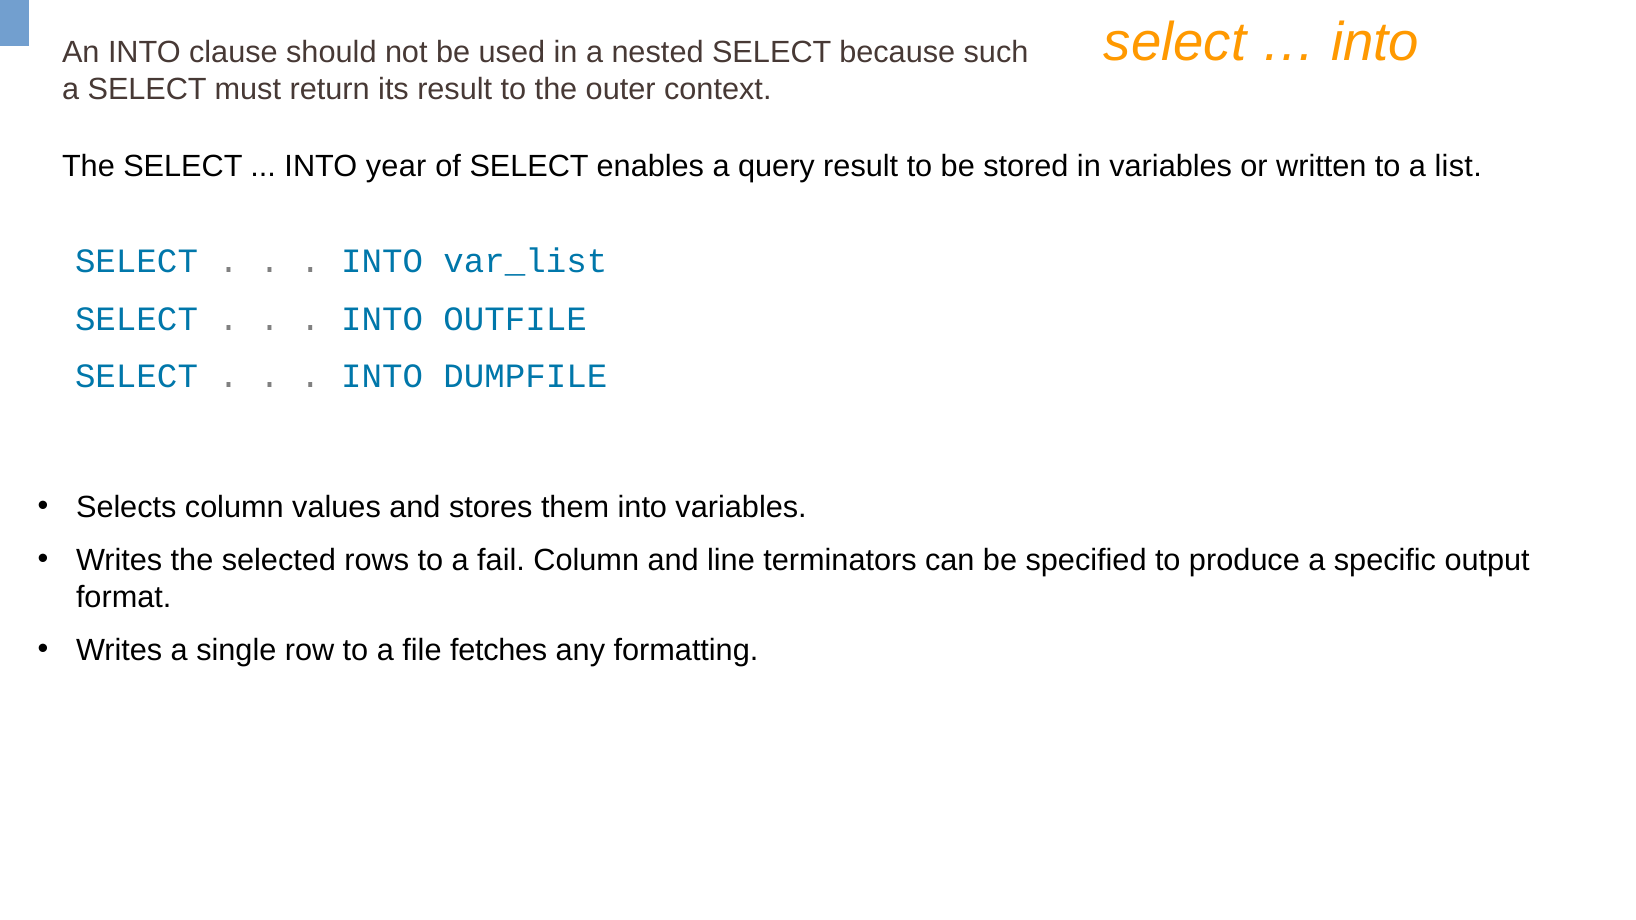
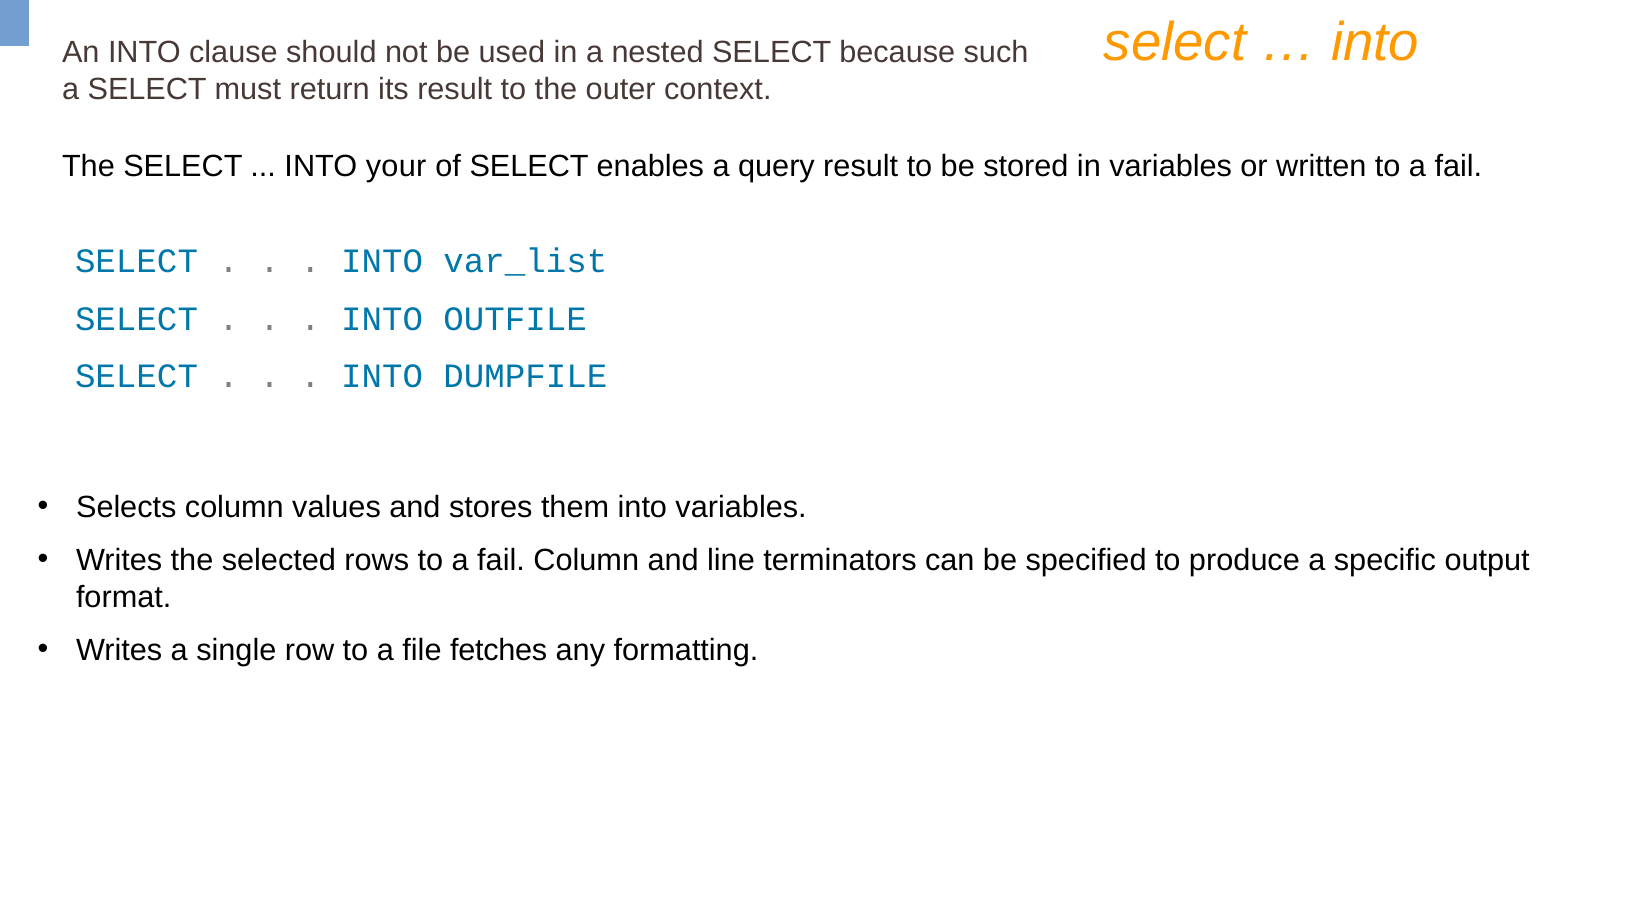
year: year -> your (396, 167)
written to a list: list -> fail (1458, 167)
